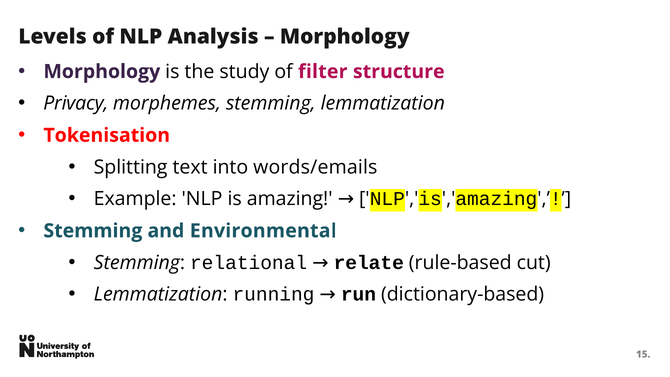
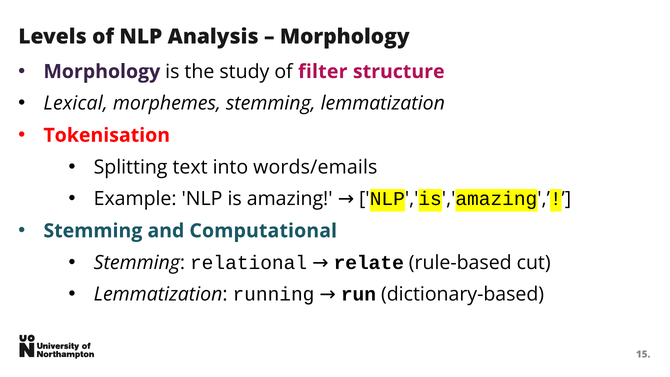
Privacy: Privacy -> Lexical (76, 103)
Environmental: Environmental -> Computational (263, 231)
